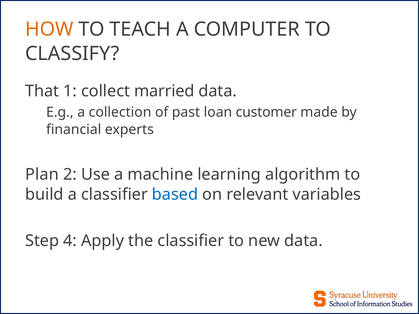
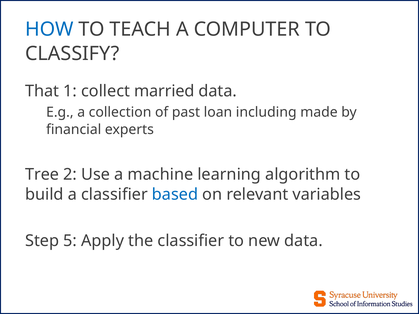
HOW colour: orange -> blue (49, 29)
customer: customer -> including (266, 112)
Plan: Plan -> Tree (42, 175)
4: 4 -> 5 (70, 241)
